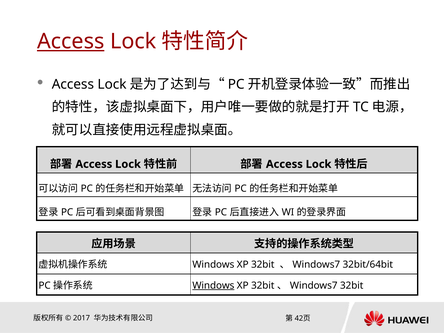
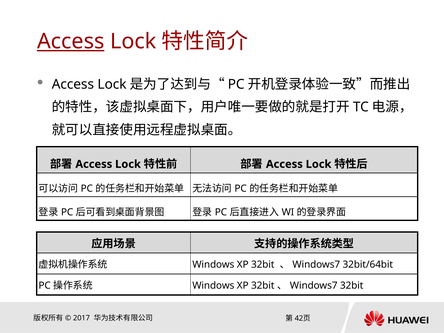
Windows underline: present -> none (213, 285)
